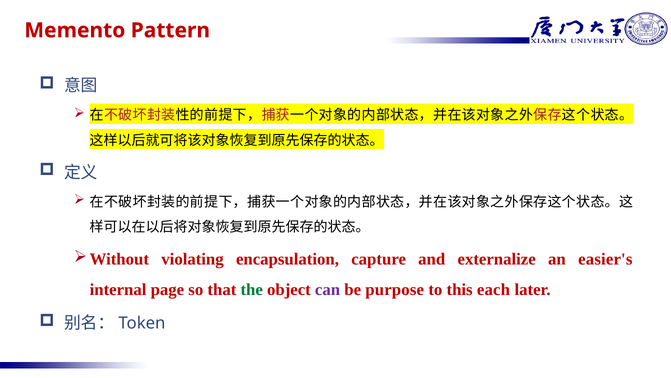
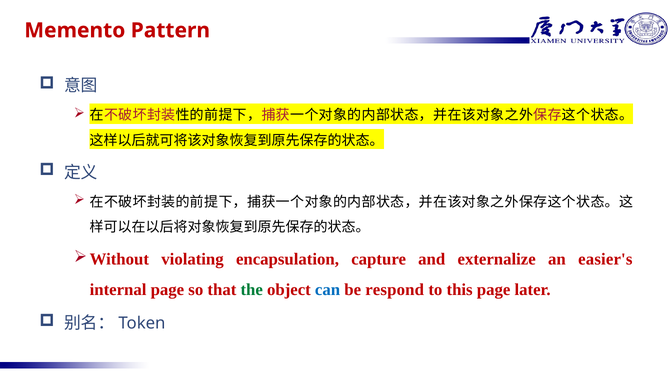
can colour: purple -> blue (328, 289)
purpose: purpose -> respond (395, 289)
this each: each -> page (494, 289)
